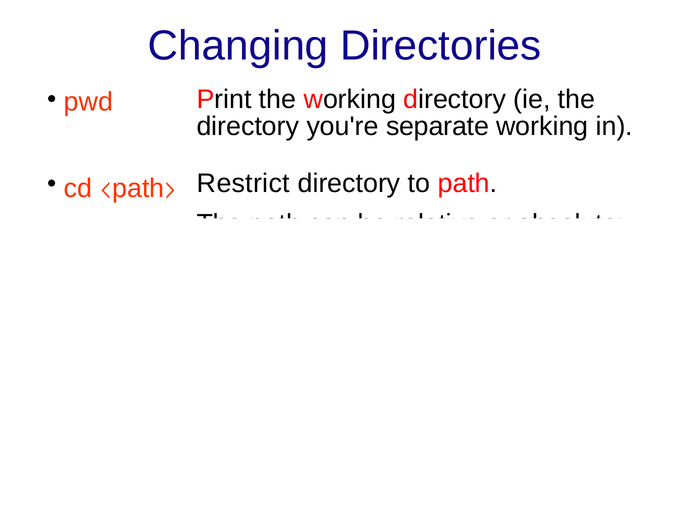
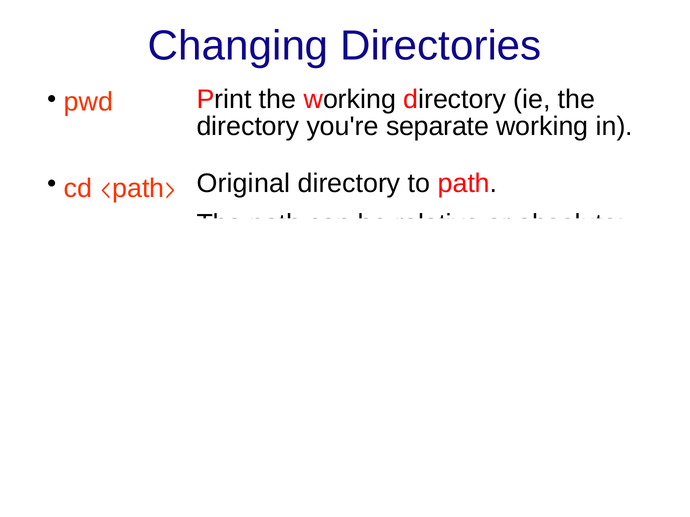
Restrict: Restrict -> Original (243, 184)
